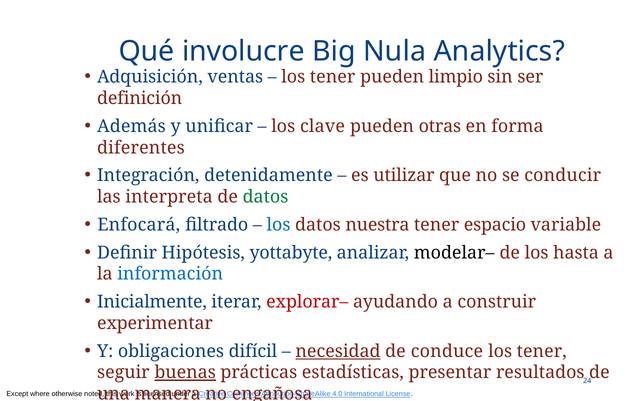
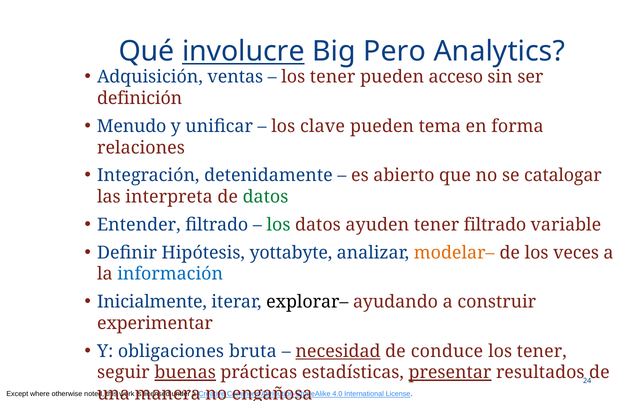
involucre underline: none -> present (243, 51)
Nula: Nula -> Pero (395, 51)
limpio: limpio -> acceso (456, 77)
Además: Además -> Menudo (132, 126)
otras: otras -> tema (440, 126)
diferentes: diferentes -> relaciones (141, 148)
utilizar: utilizar -> abierto (404, 176)
conducir: conducir -> catalogar (563, 176)
Enfocará: Enfocará -> Entender (139, 225)
los colour: blue -> green (279, 225)
nuestra: nuestra -> ayuden (377, 225)
tener espacio: espacio -> filtrado (495, 225)
modelar– colour: black -> orange (454, 253)
hasta: hasta -> veces (576, 253)
explorar– colour: red -> black (307, 302)
difícil: difícil -> bruta (253, 351)
presentar underline: none -> present (450, 373)
